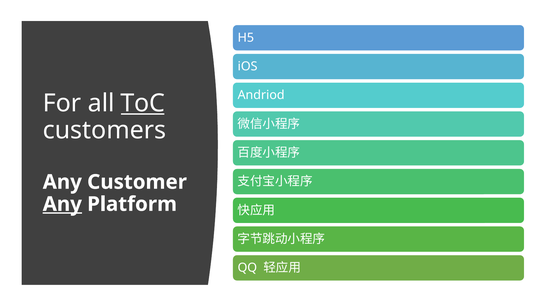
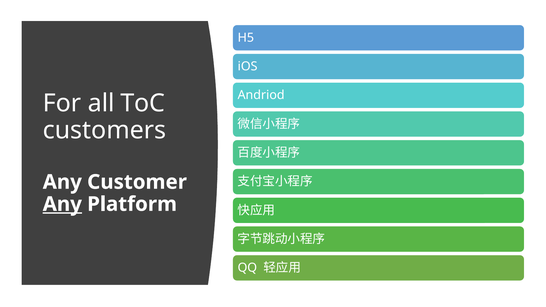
ToC underline: present -> none (143, 103)
